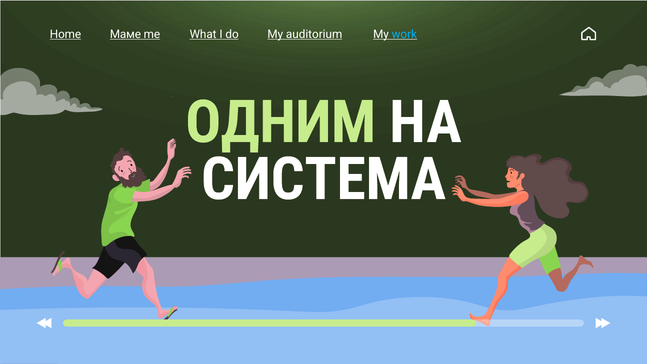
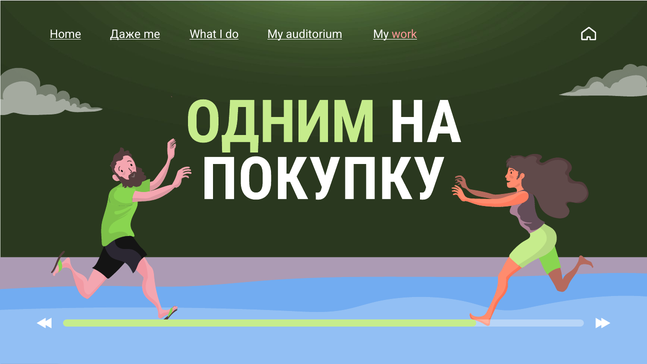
Маме: Маме -> Даже (125, 34)
work colour: light blue -> pink (404, 34)
СИСТЕМА: СИСТЕМА -> ПОКУПКУ (323, 179)
